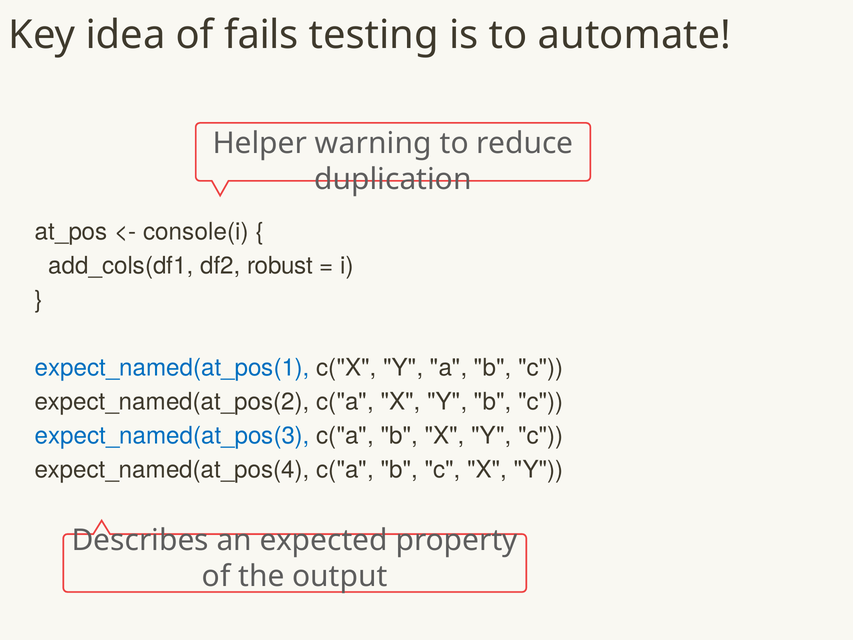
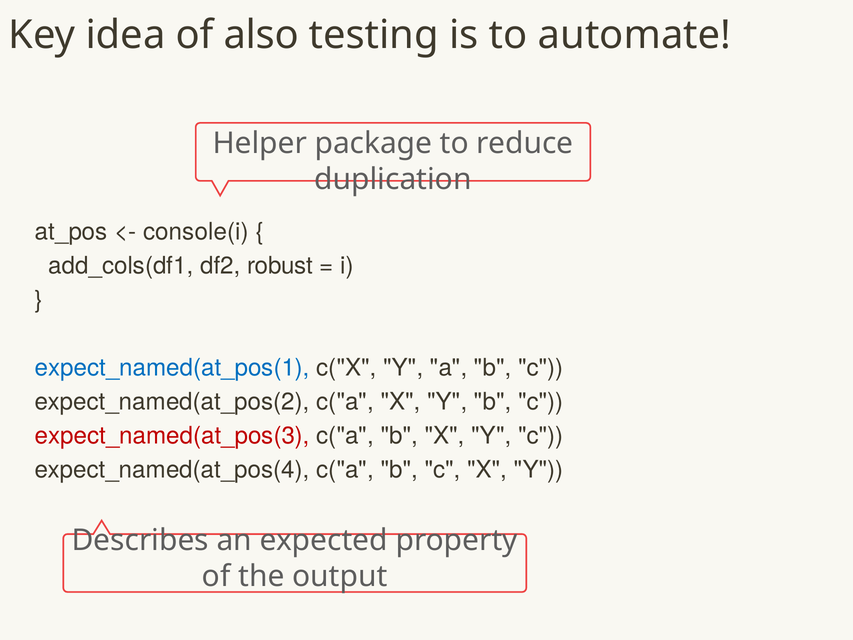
fails: fails -> also (261, 35)
warning: warning -> package (373, 143)
expect_named(at_pos(3 colour: blue -> red (172, 436)
